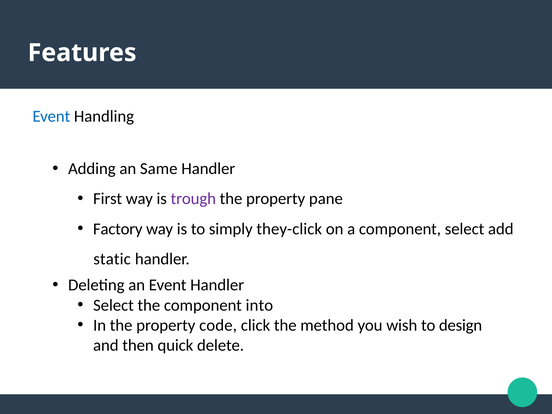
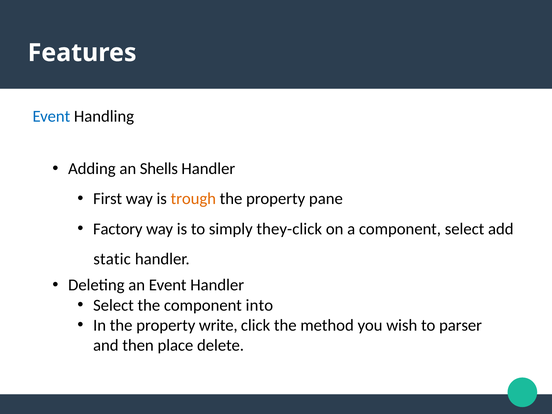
Same: Same -> Shells (159, 169)
trough colour: purple -> orange (193, 199)
code: code -> write (218, 325)
design: design -> parser (461, 325)
quick: quick -> place (175, 345)
